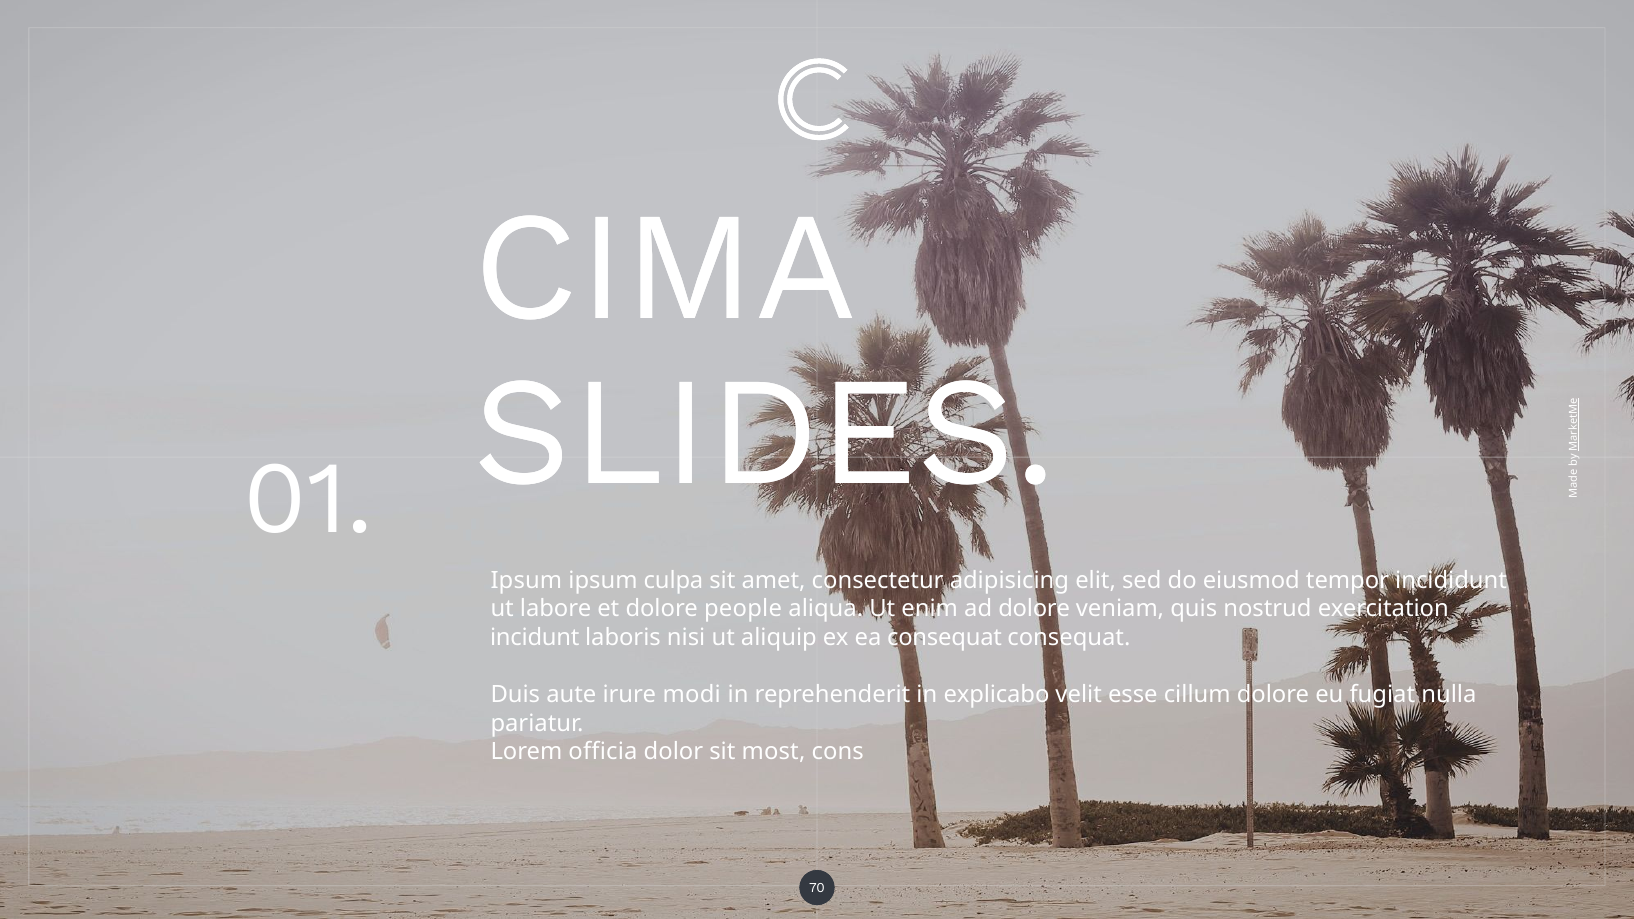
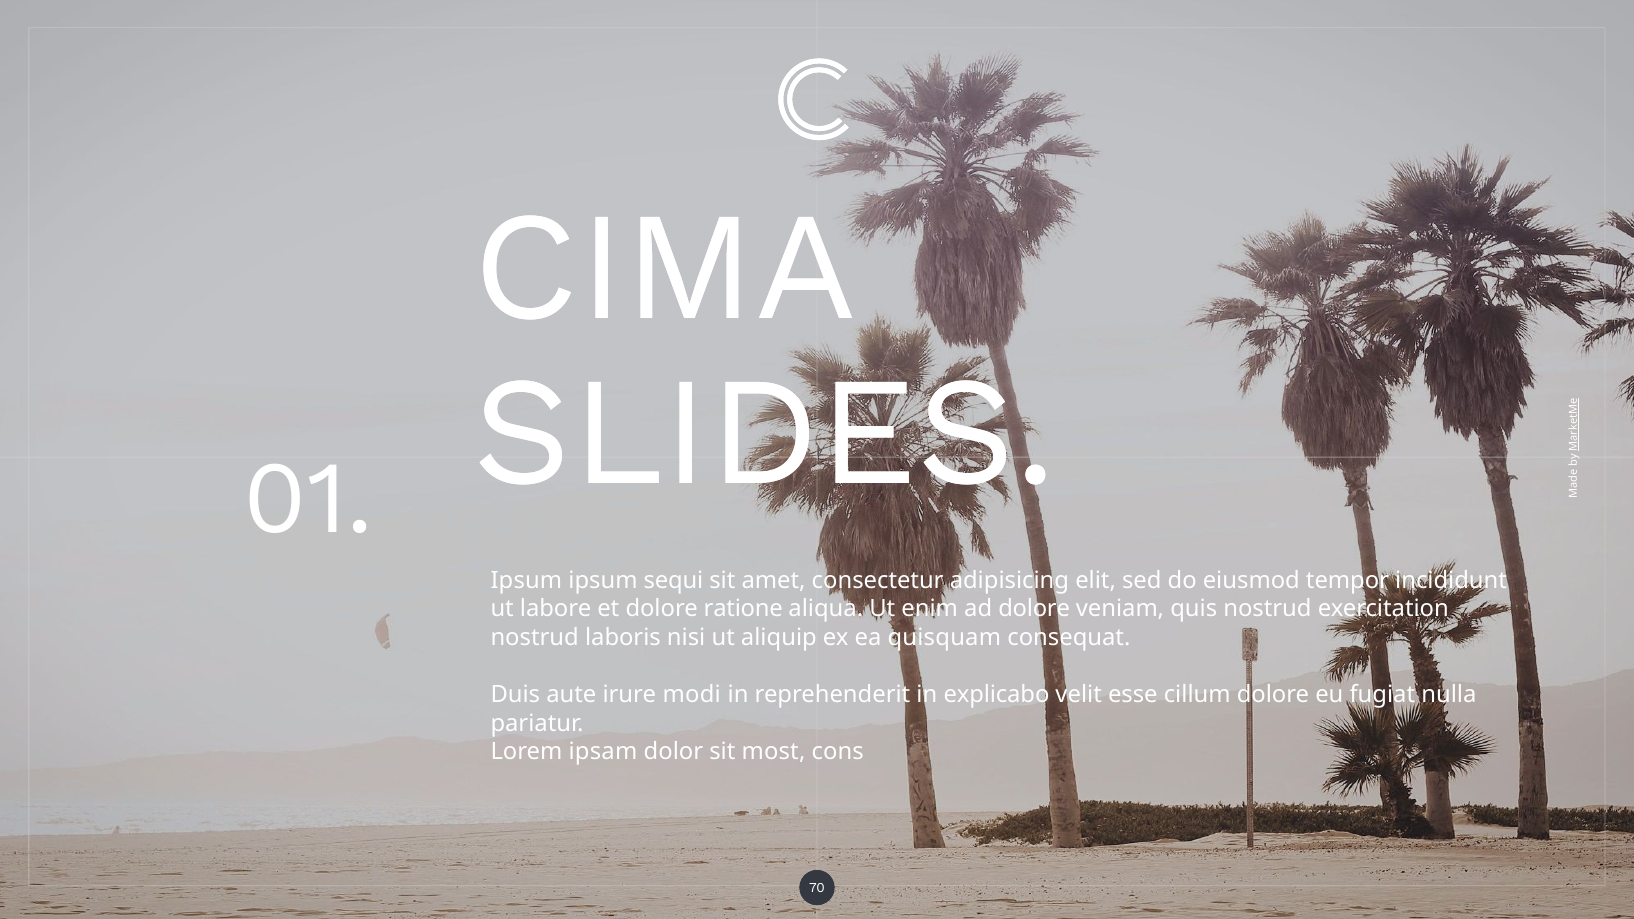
culpa: culpa -> sequi (674, 581)
people: people -> ratione (743, 609)
incidunt: incidunt -> nostrud (535, 638)
ea consequat: consequat -> quisquam (944, 638)
officia: officia -> ipsam (603, 752)
